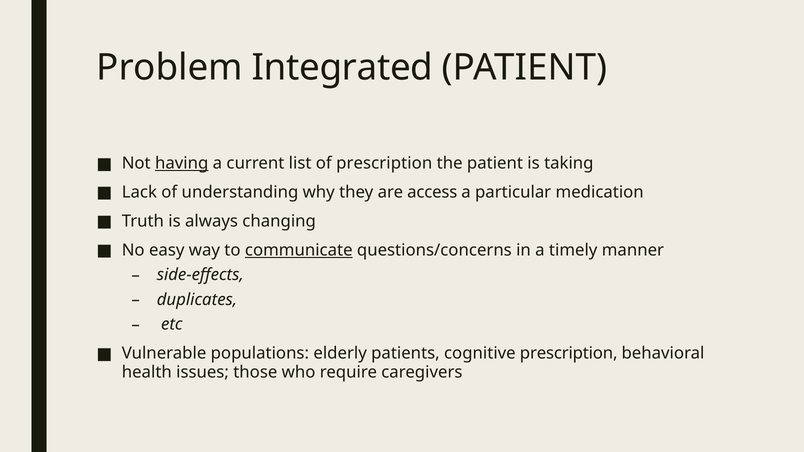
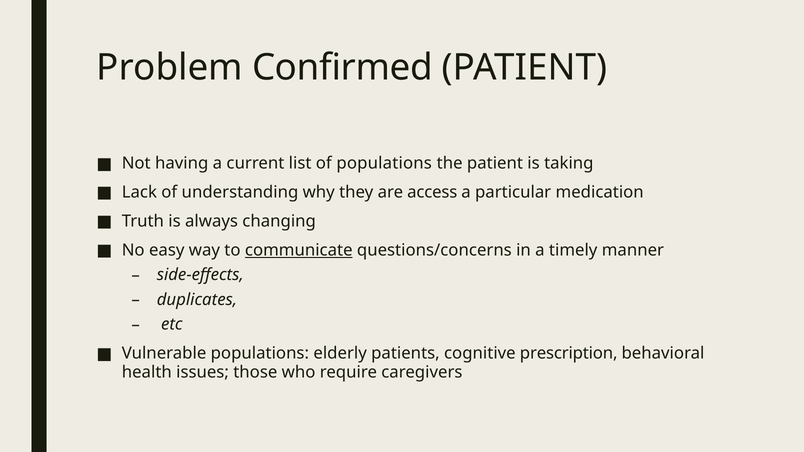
Integrated: Integrated -> Confirmed (342, 68)
having underline: present -> none (182, 163)
of prescription: prescription -> populations (384, 163)
